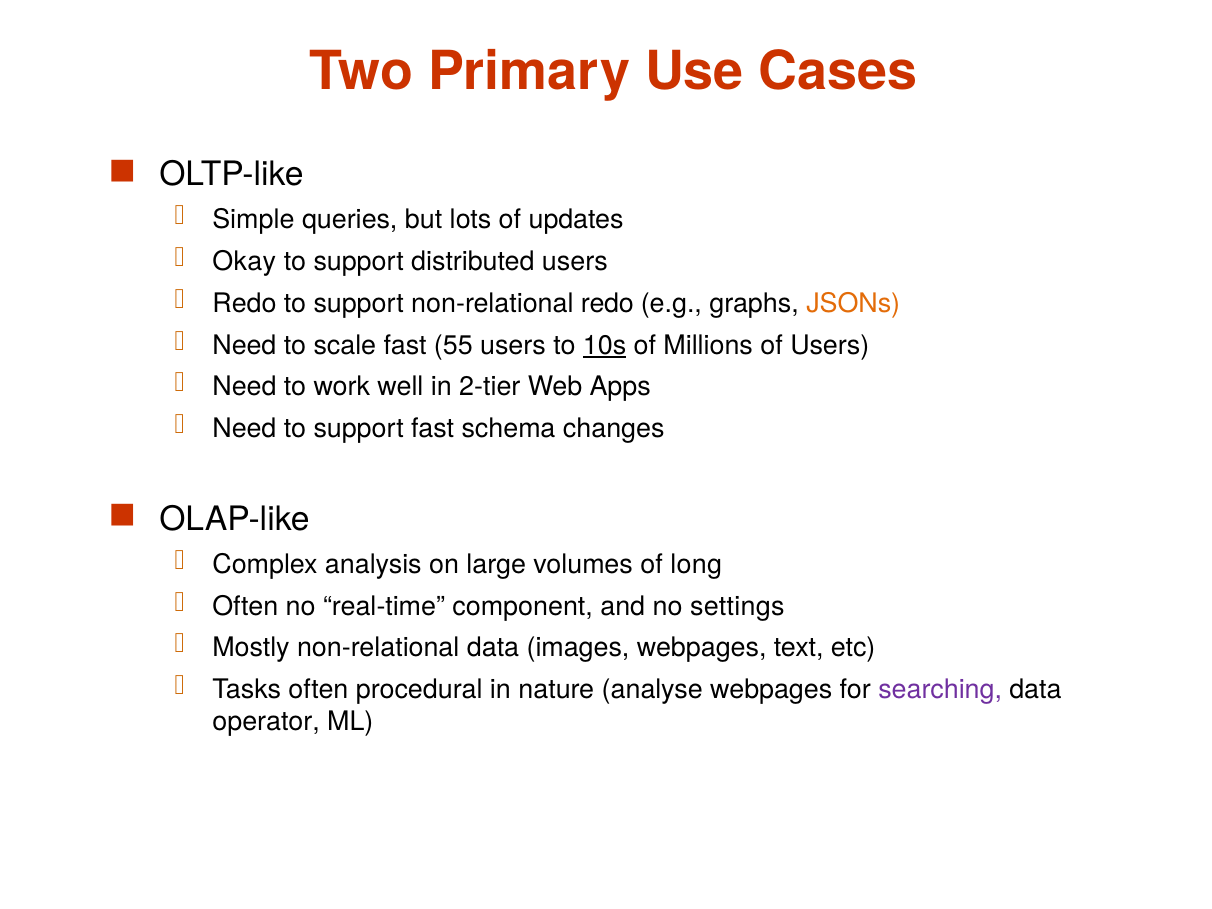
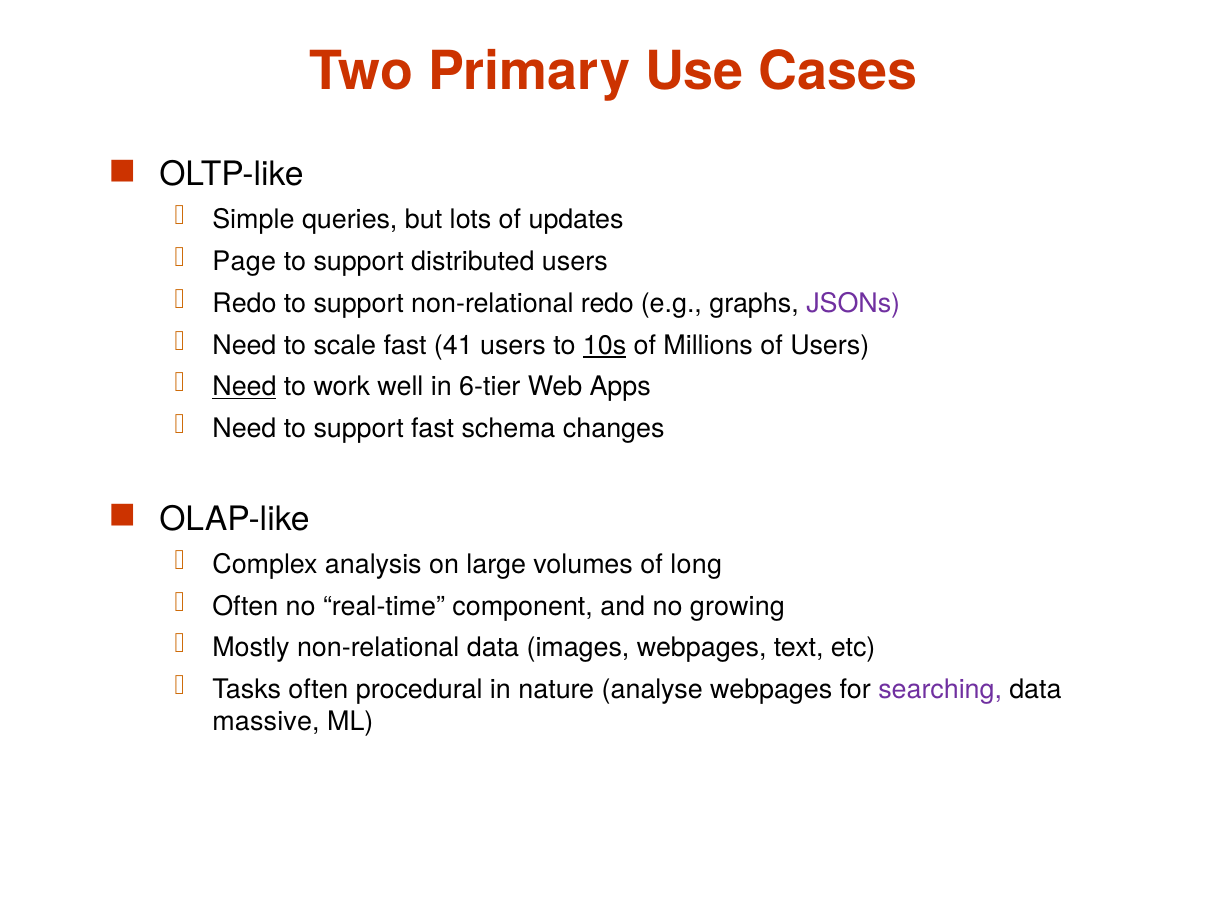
Okay: Okay -> Page (244, 262)
JSONs colour: orange -> purple (853, 304)
55: 55 -> 41 (453, 345)
Need underline: none -> present (244, 387)
2-tier: 2-tier -> 6-tier (490, 387)
settings: settings -> growing (737, 606)
operator: operator -> massive (266, 722)
